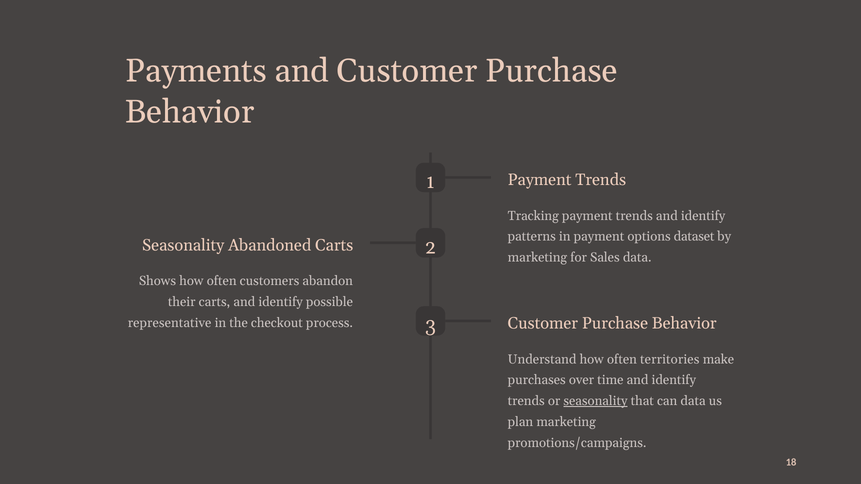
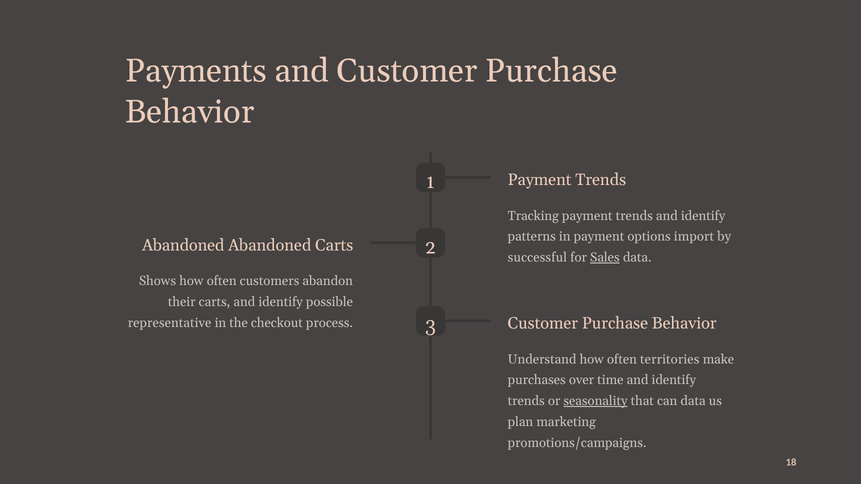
dataset: dataset -> import (694, 237)
Seasonality: Seasonality -> Abandoned (183, 245)
marketing: marketing -> successful (537, 258)
Sales underline: none -> present (605, 258)
